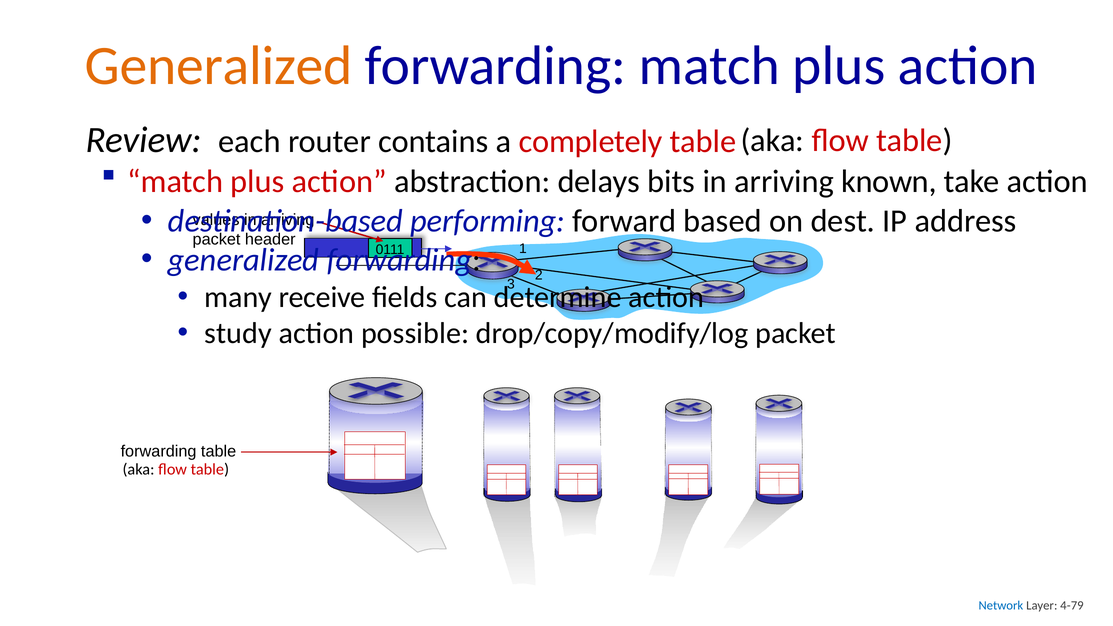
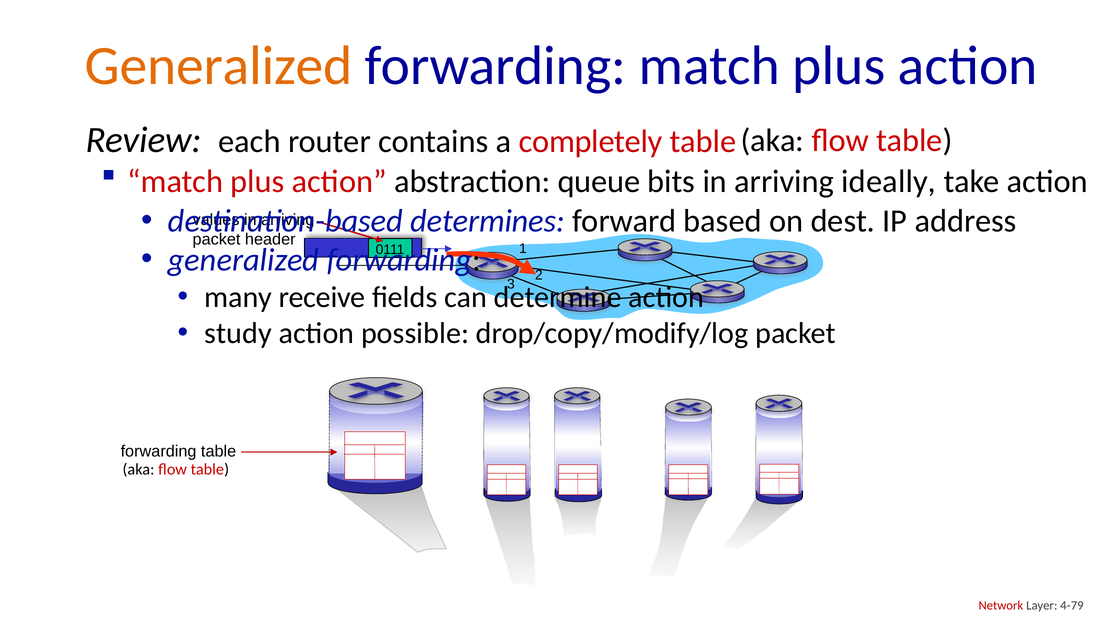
delays: delays -> queue (599, 182)
known: known -> ideally (889, 182)
performing: performing -> determines (488, 221)
Network colour: blue -> red (1001, 605)
